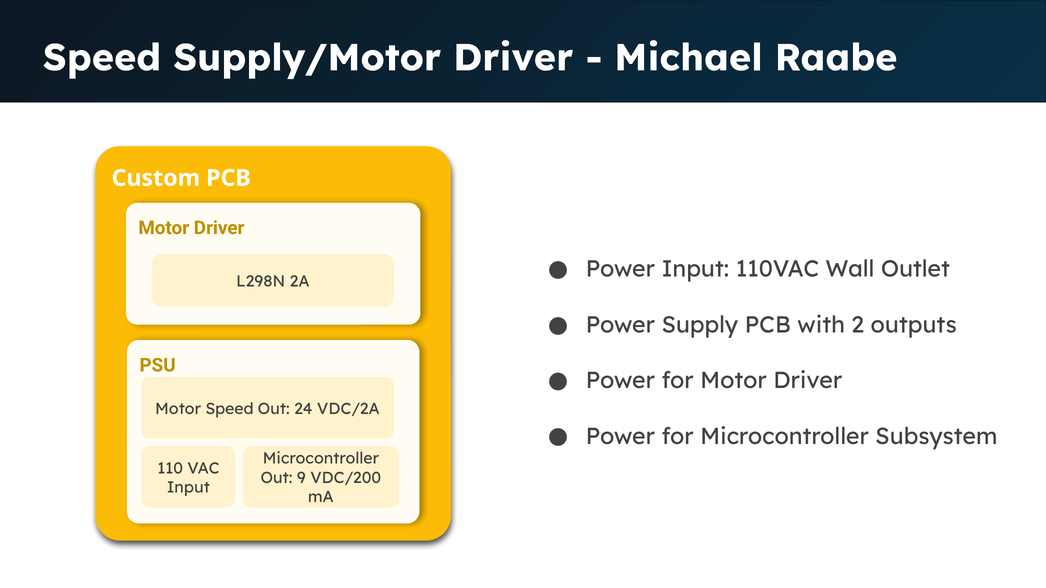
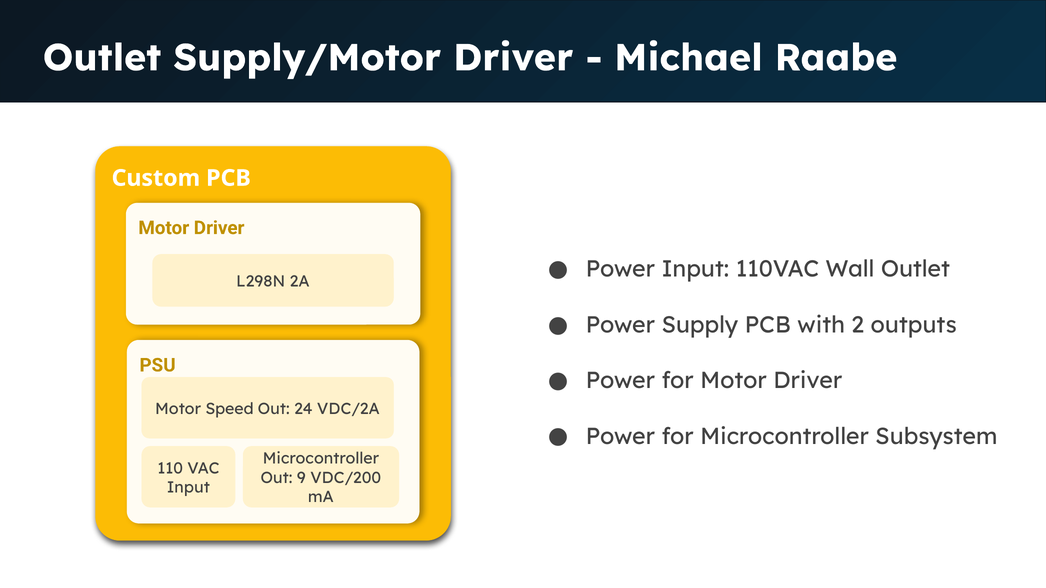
Speed: Speed -> Outlet (102, 58)
